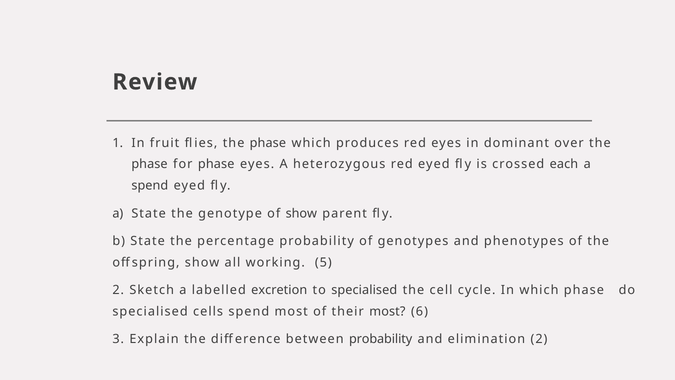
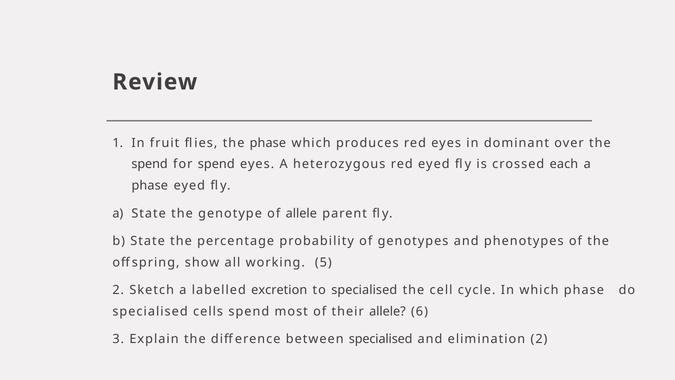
phase: phase -> spend (150, 164)
for phase: phase -> spend (216, 164)
spend: spend -> phase (150, 185)
of show: show -> allele (301, 213)
their most: most -> allele (387, 311)
between probability: probability -> specialised (381, 339)
